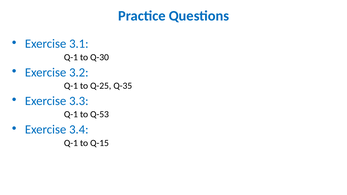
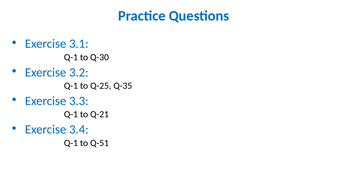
Q-53: Q-53 -> Q-21 (100, 114)
Q-15: Q-15 -> Q-51 (100, 143)
